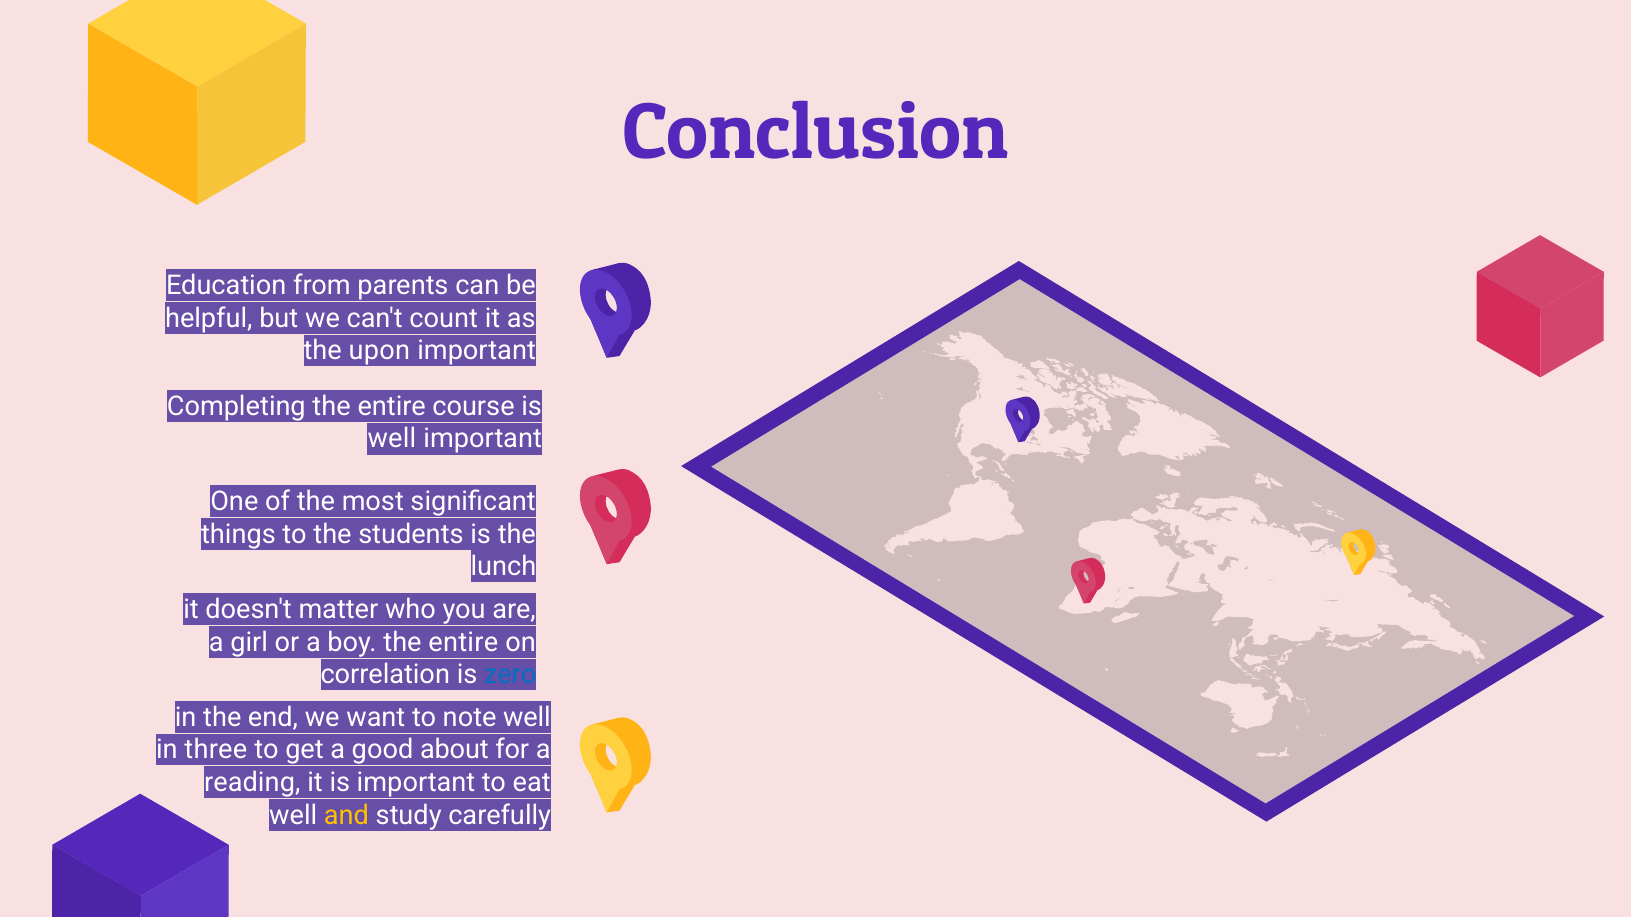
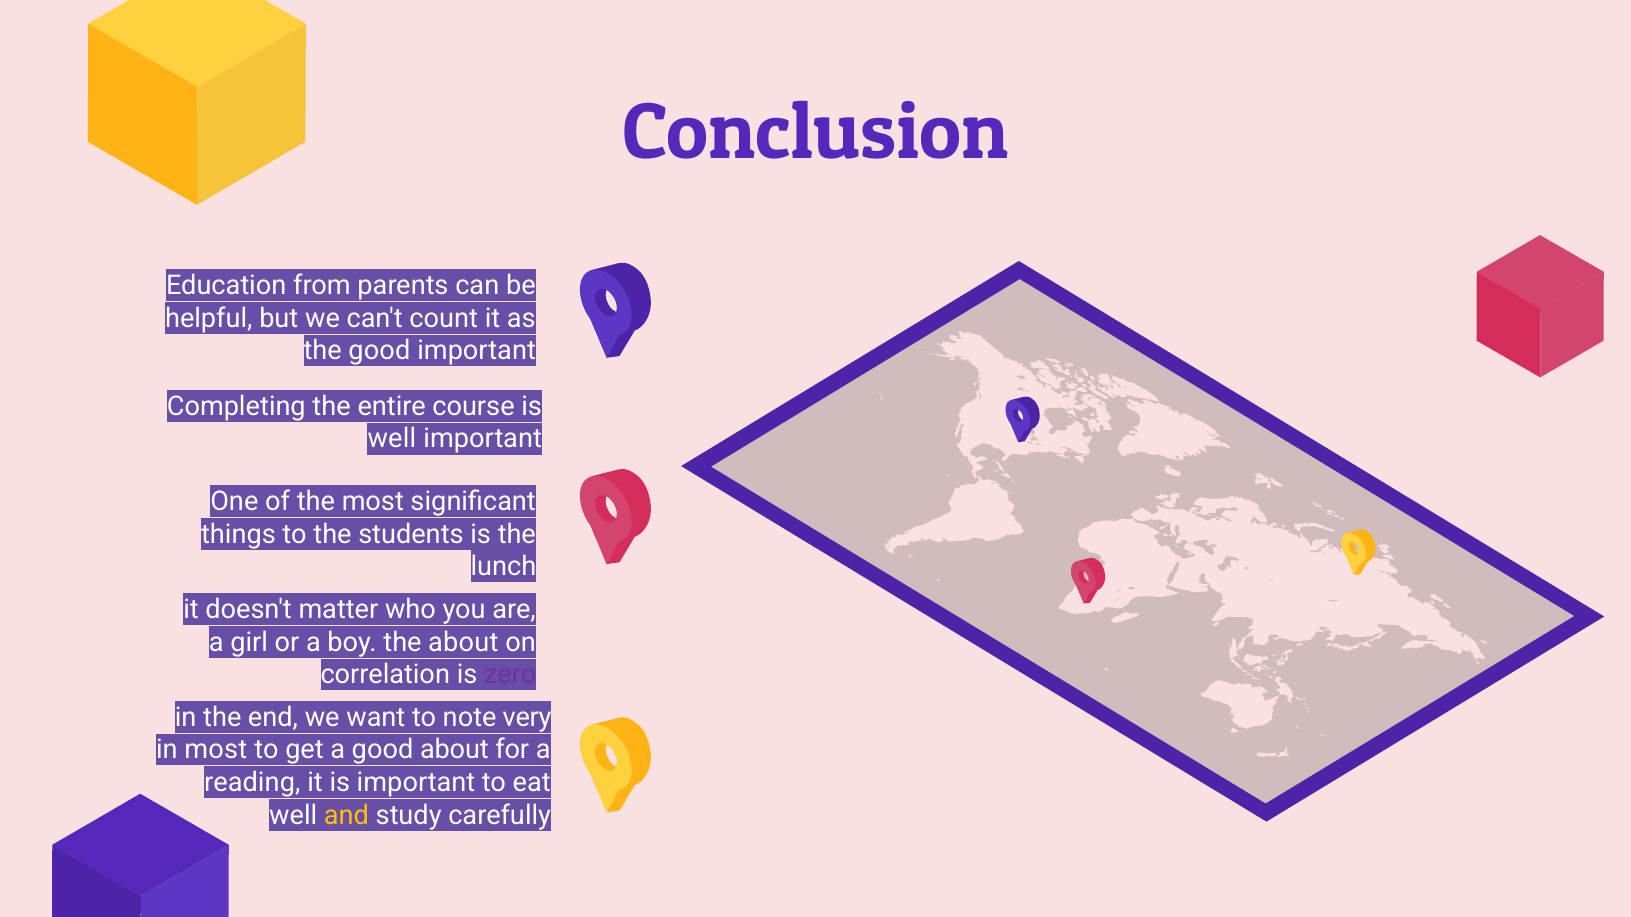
the upon: upon -> good (379, 351)
boy the entire: entire -> about (463, 642)
zero colour: blue -> purple (510, 675)
note well: well -> very (527, 718)
in three: three -> most (216, 750)
